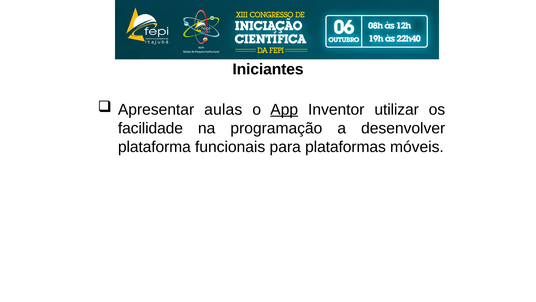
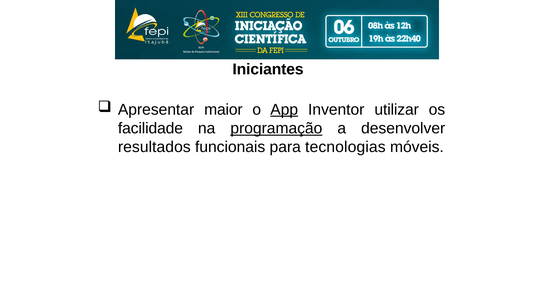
aulas: aulas -> maior (223, 109)
programação underline: none -> present (276, 128)
plataforma: plataforma -> resultados (154, 147)
plataformas: plataformas -> tecnologias (345, 147)
